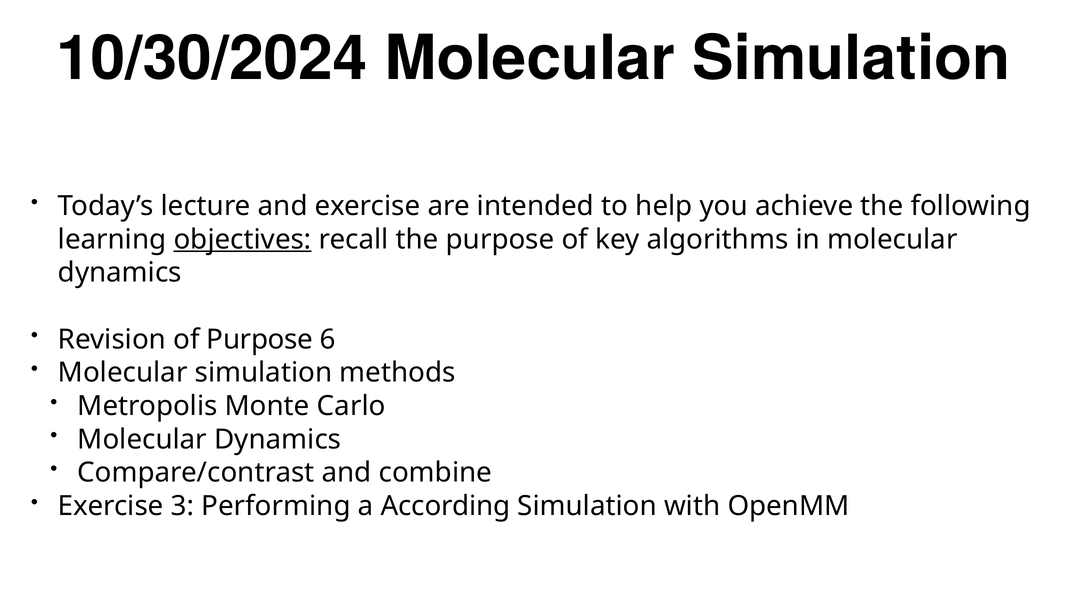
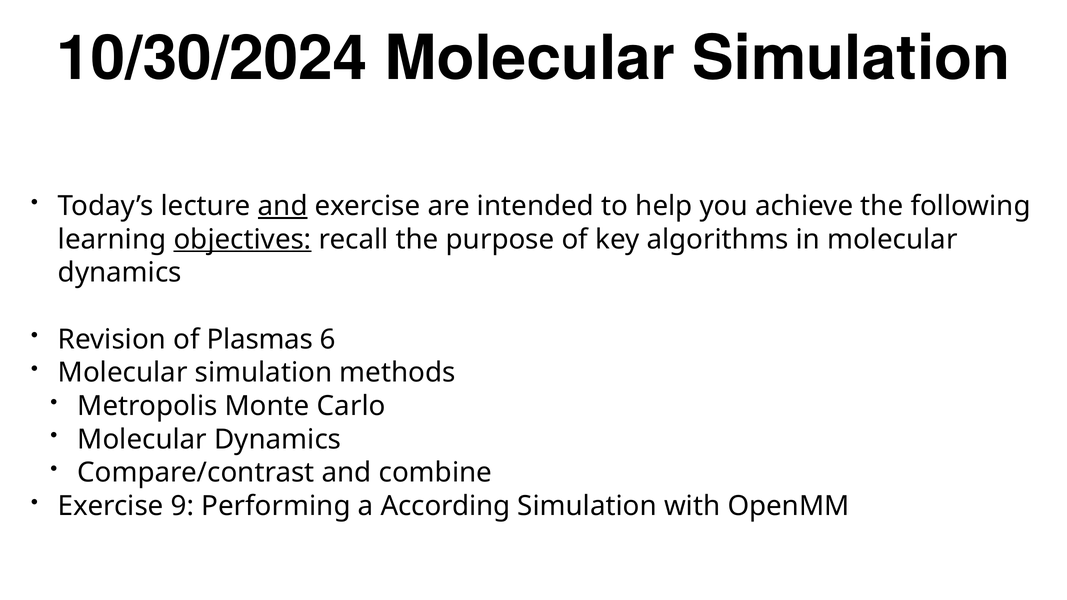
and underline: none -> present (283, 206)
of Purpose: Purpose -> Plasmas (260, 340)
3: 3 -> 9 (182, 506)
